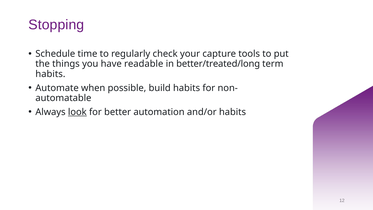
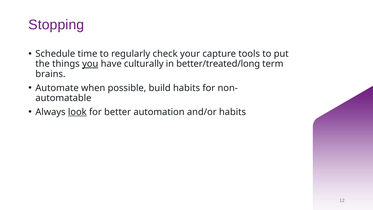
you underline: none -> present (90, 64)
readable: readable -> culturally (144, 64)
habits: habits -> brains (50, 74)
